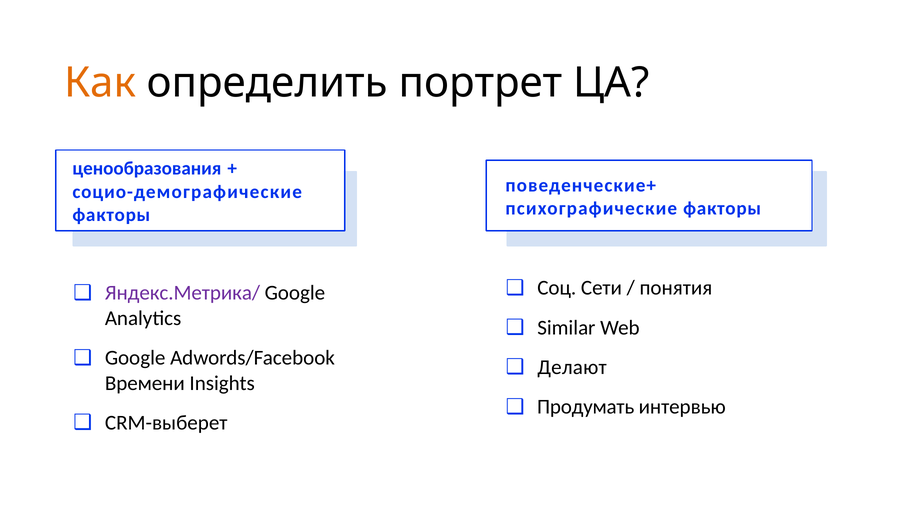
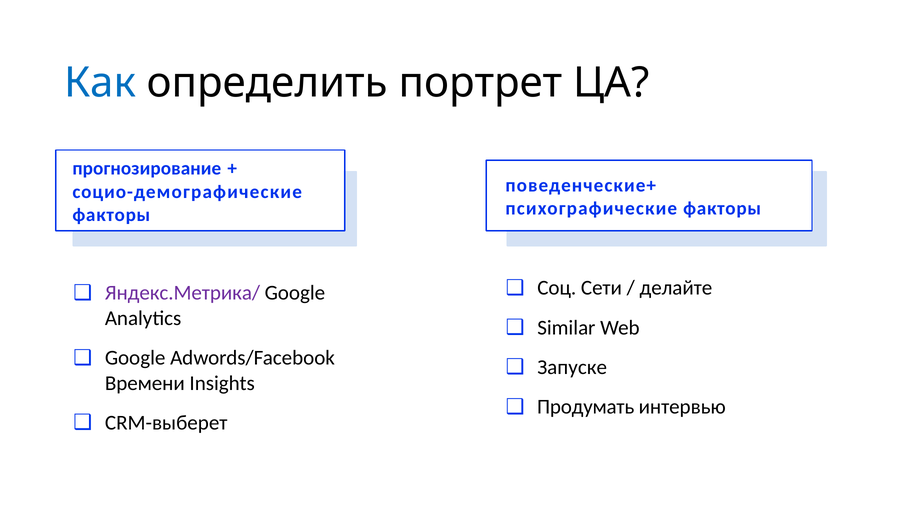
Как colour: orange -> blue (100, 83)
ценообразования: ценообразования -> прогнозирование (147, 168)
понятия: понятия -> делайте (676, 288)
Делают: Делают -> Запуске (572, 367)
